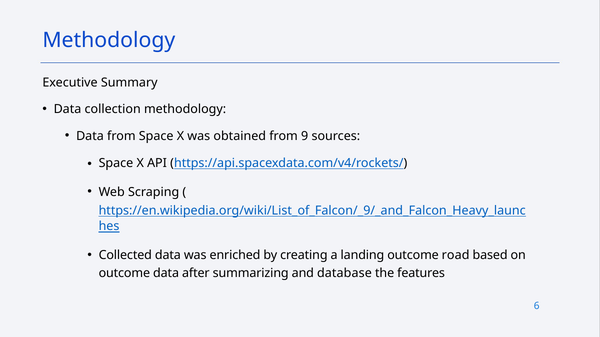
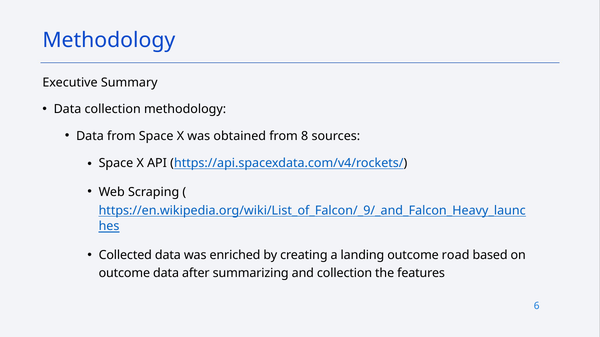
9: 9 -> 8 (305, 136)
and database: database -> collection (345, 274)
